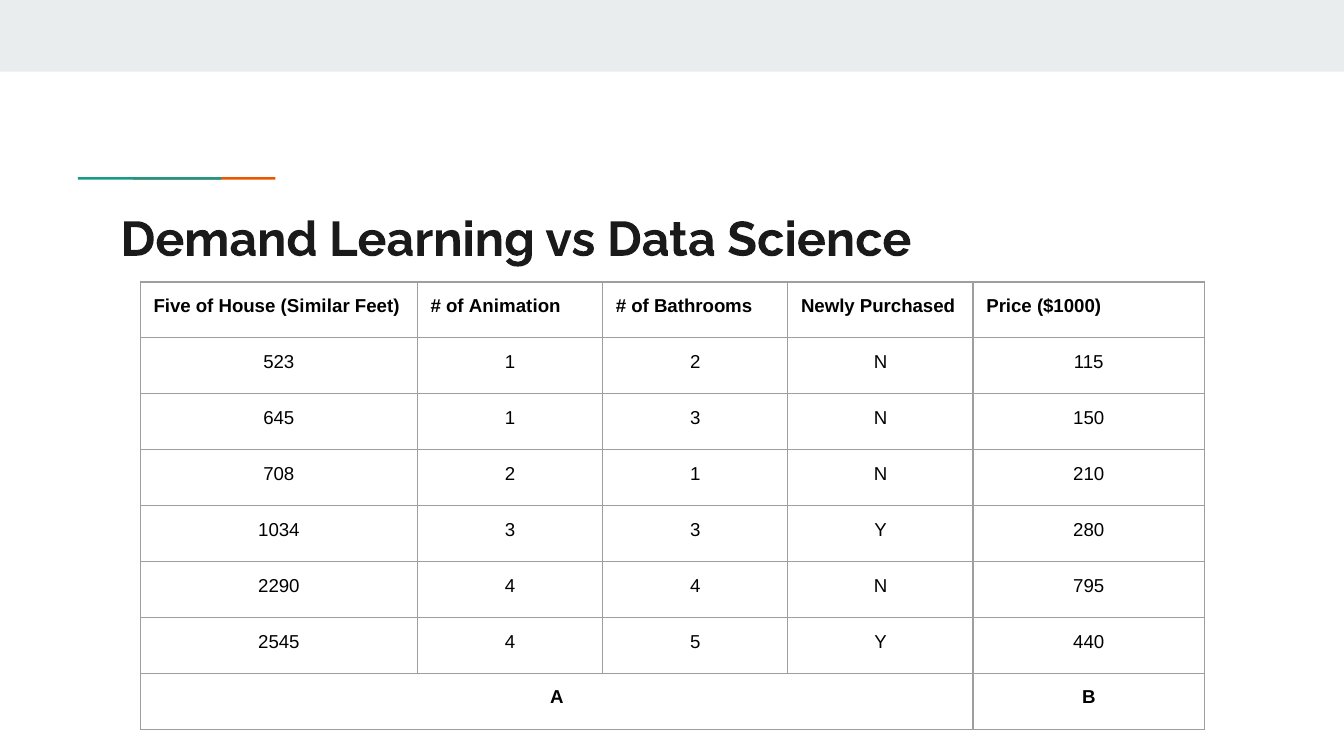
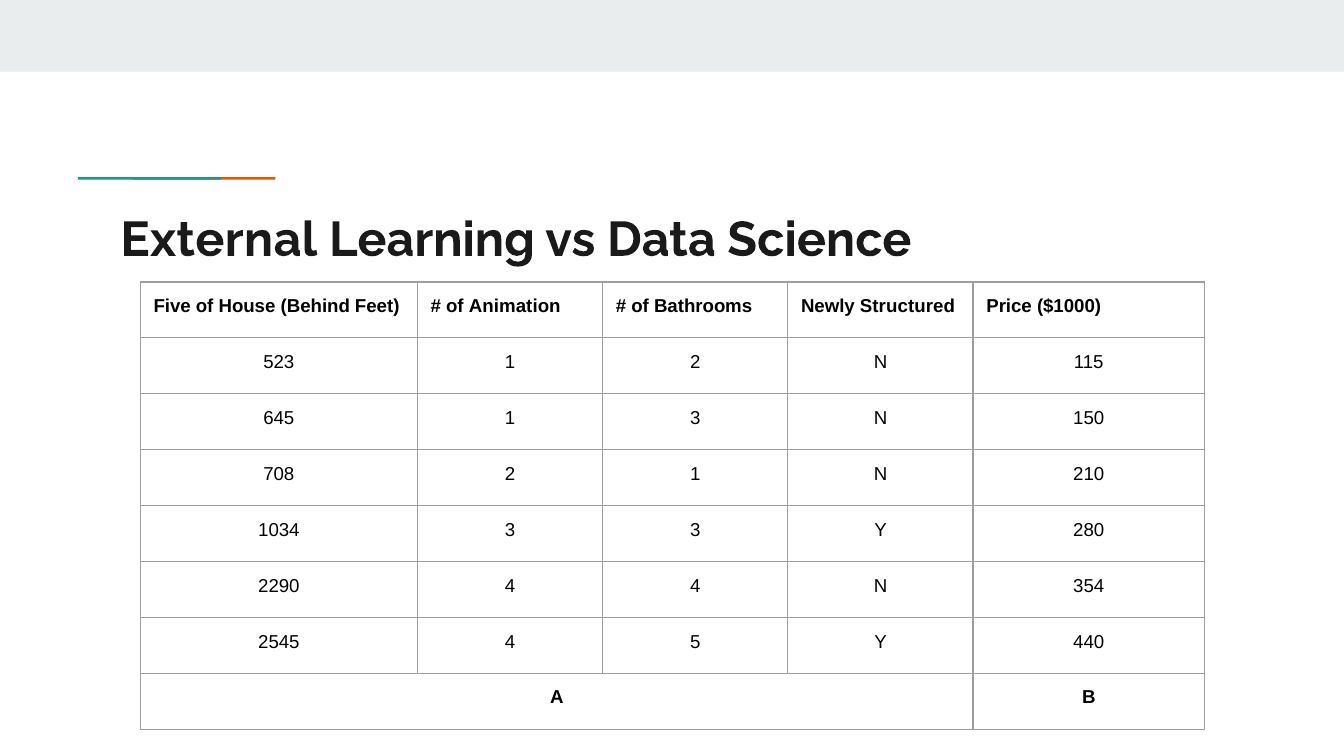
Demand: Demand -> External (219, 240)
Similar: Similar -> Behind (315, 306)
Purchased: Purchased -> Structured (907, 306)
795: 795 -> 354 (1089, 586)
